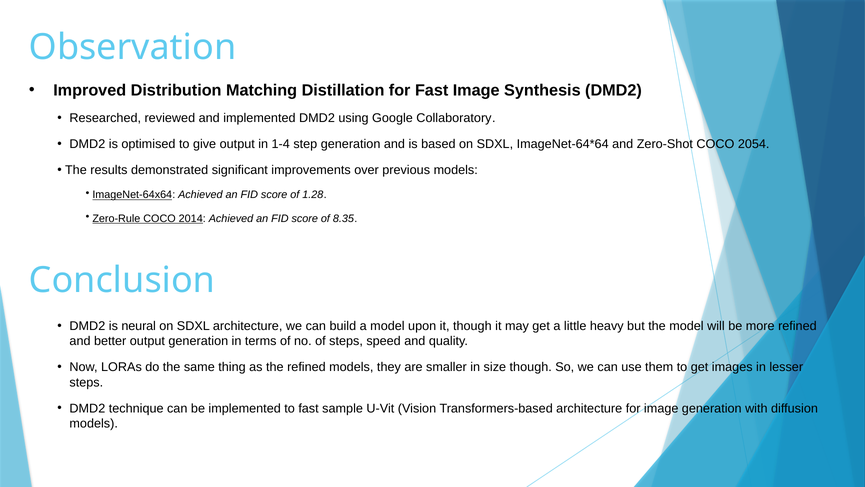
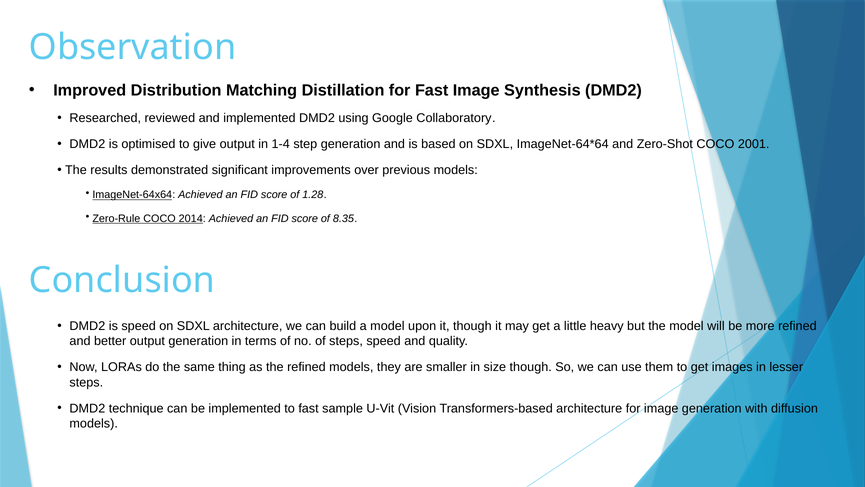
2054: 2054 -> 2001 (754, 144)
is neural: neural -> speed (139, 326)
